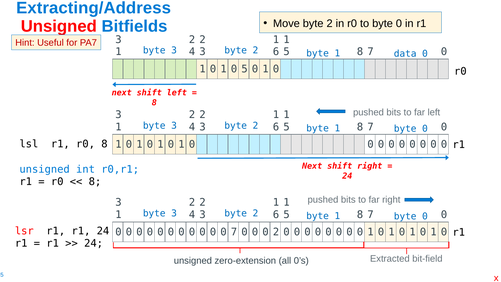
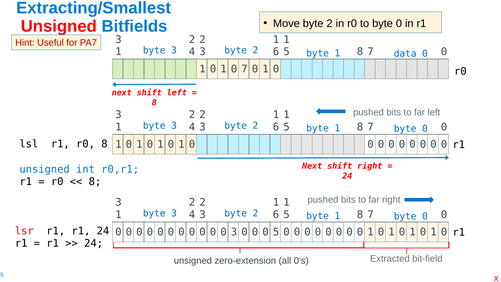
Extracting/Address: Extracting/Address -> Extracting/Smallest (94, 8)
0 5: 5 -> 7 (244, 69)
7: 7 -> 3 (234, 232)
0 2: 2 -> 5 (276, 232)
